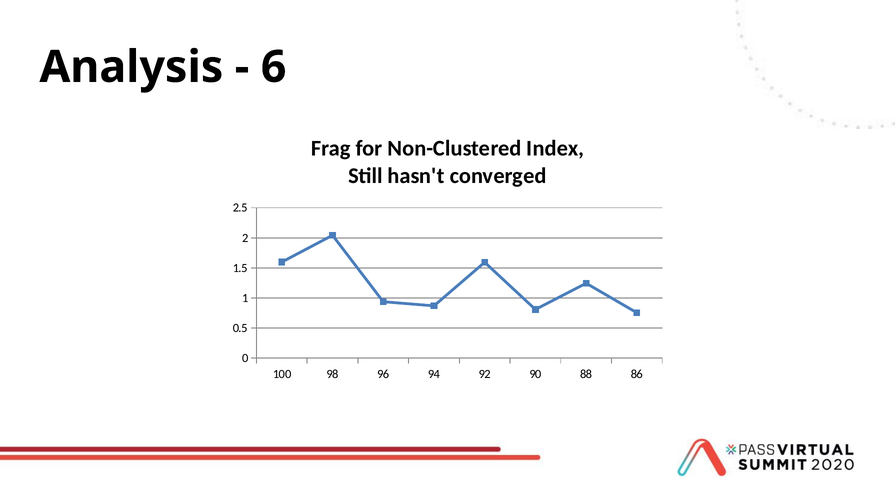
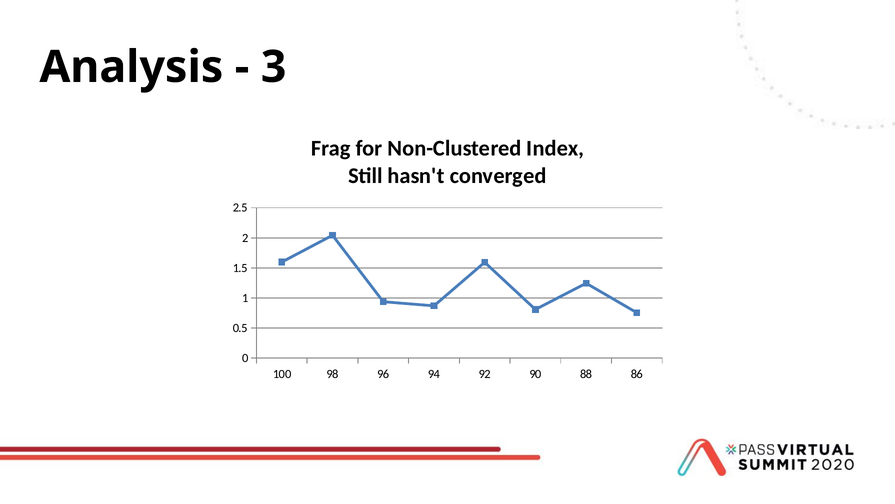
6: 6 -> 3 (274, 67)
